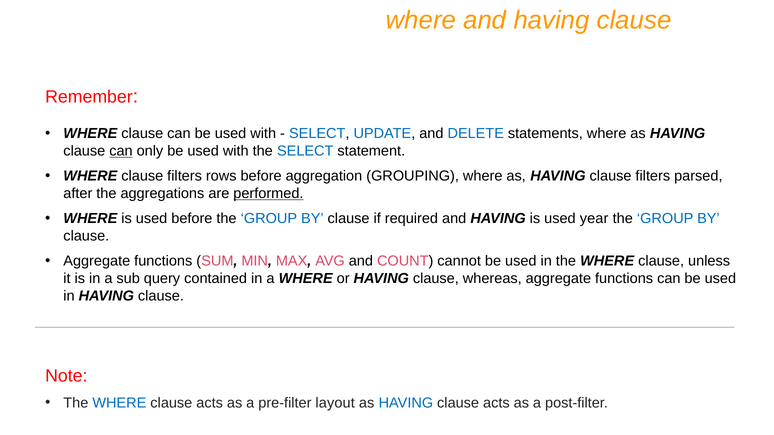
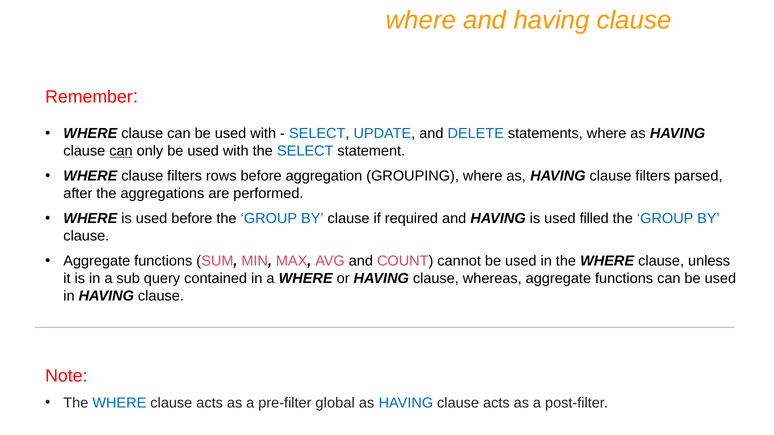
performed underline: present -> none (268, 194)
year: year -> filled (594, 219)
layout: layout -> global (335, 403)
